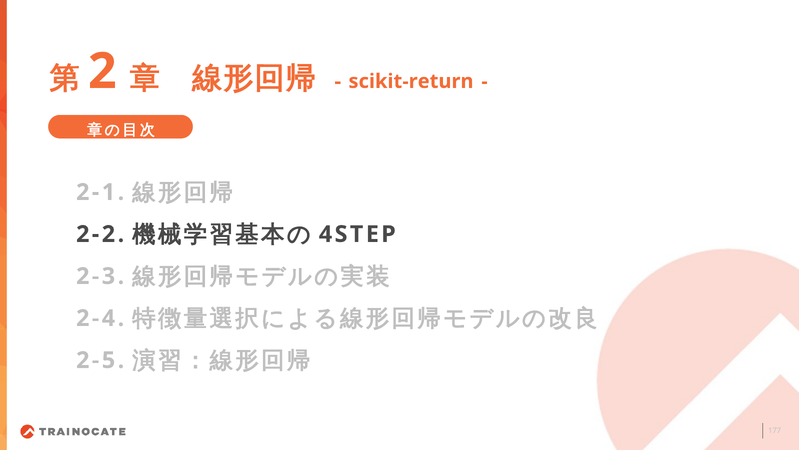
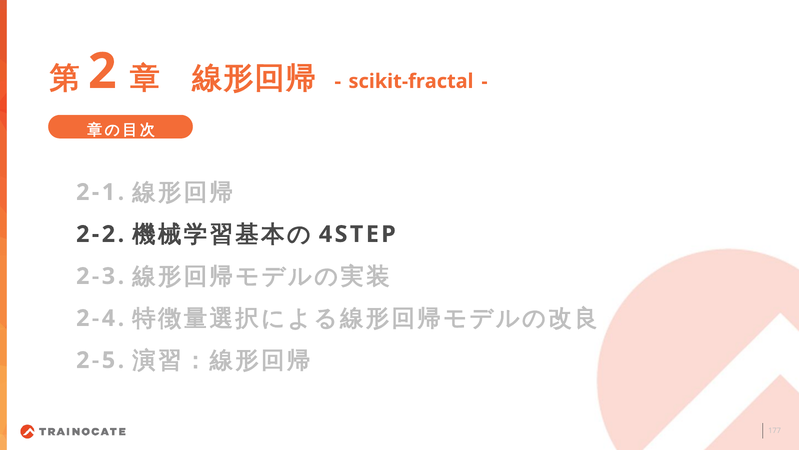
scikit-return: scikit-return -> scikit-fractal (411, 81)
